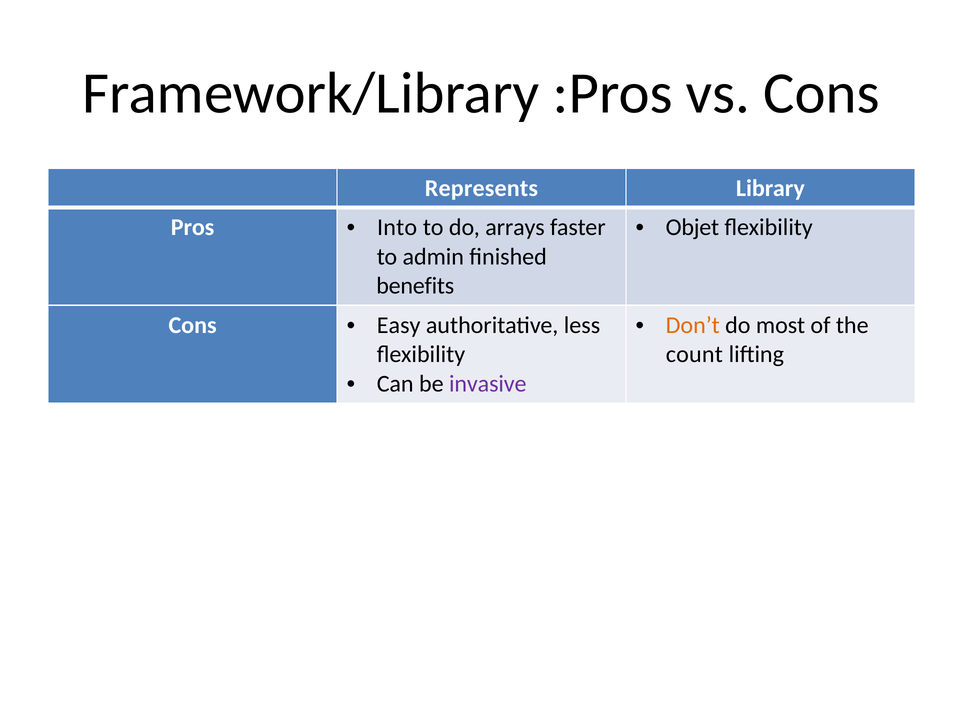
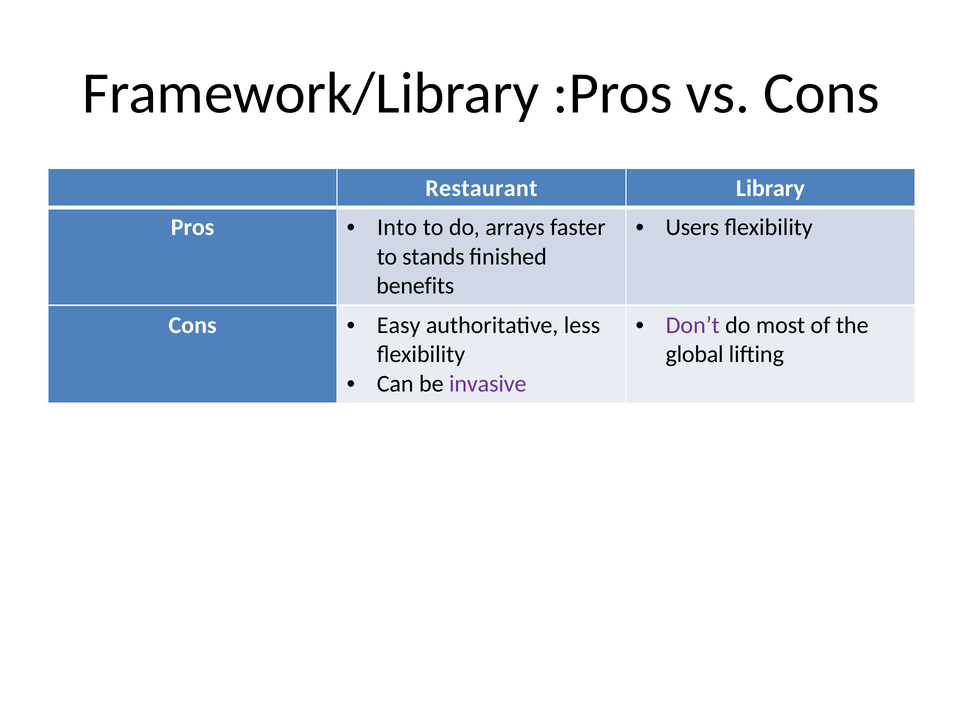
Represents: Represents -> Restaurant (481, 188)
Objet: Objet -> Users (692, 227)
admin: admin -> stands (433, 257)
Don’t colour: orange -> purple (693, 325)
count: count -> global (695, 355)
